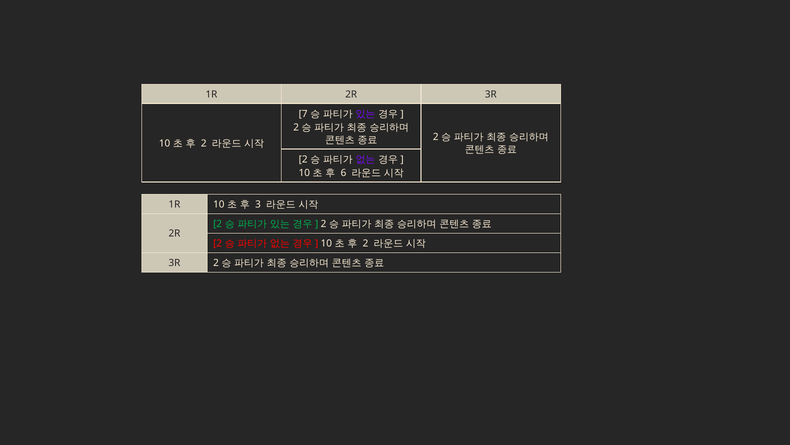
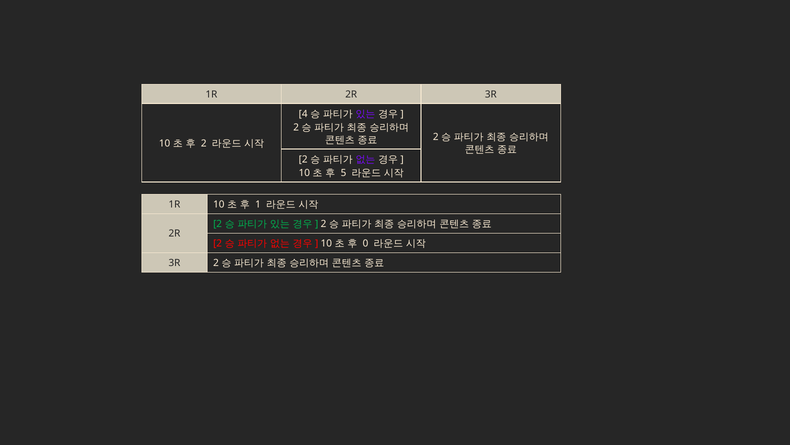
7: 7 -> 4 (303, 114)
6: 6 -> 5 (343, 173)
3: 3 -> 1 (258, 204)
2: 2 -> 0 (366, 243)
